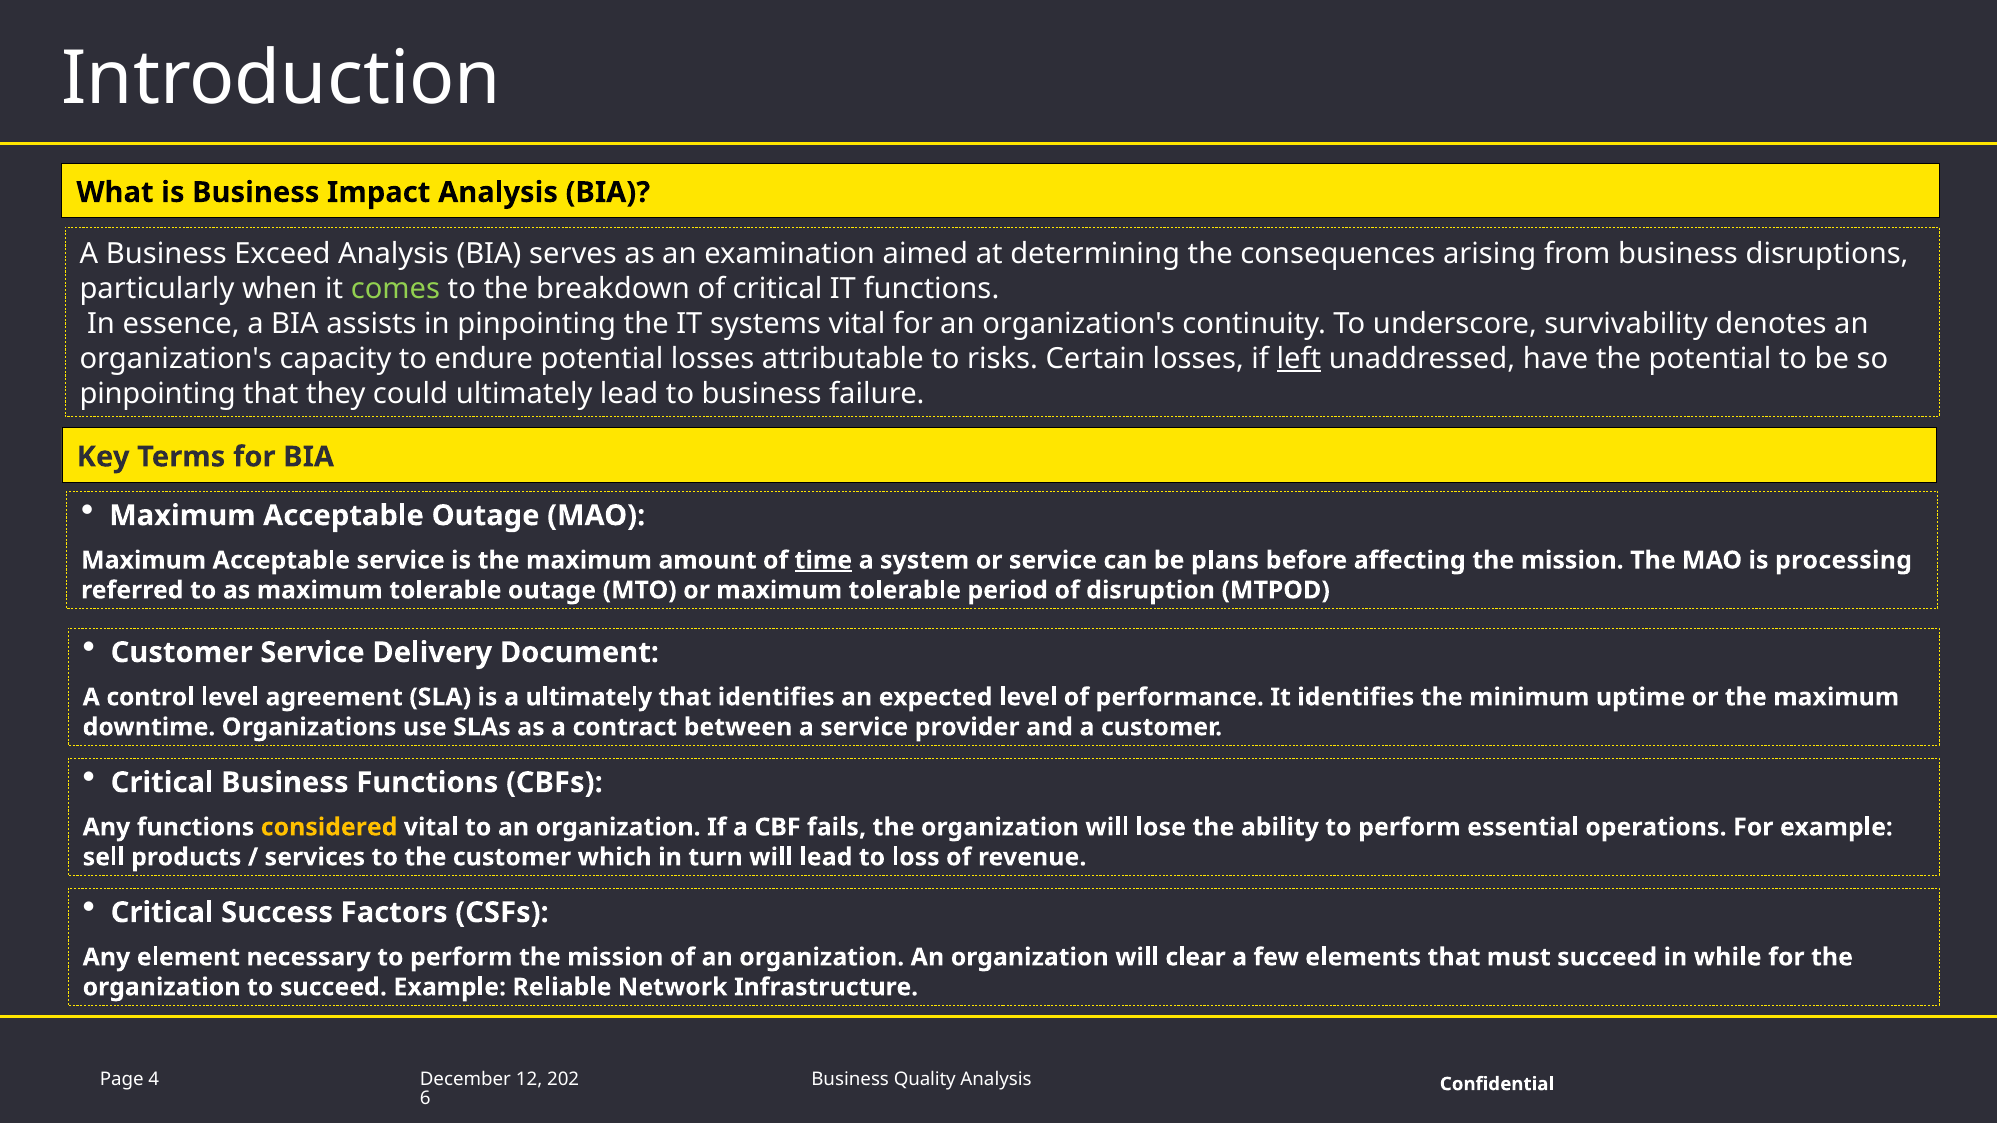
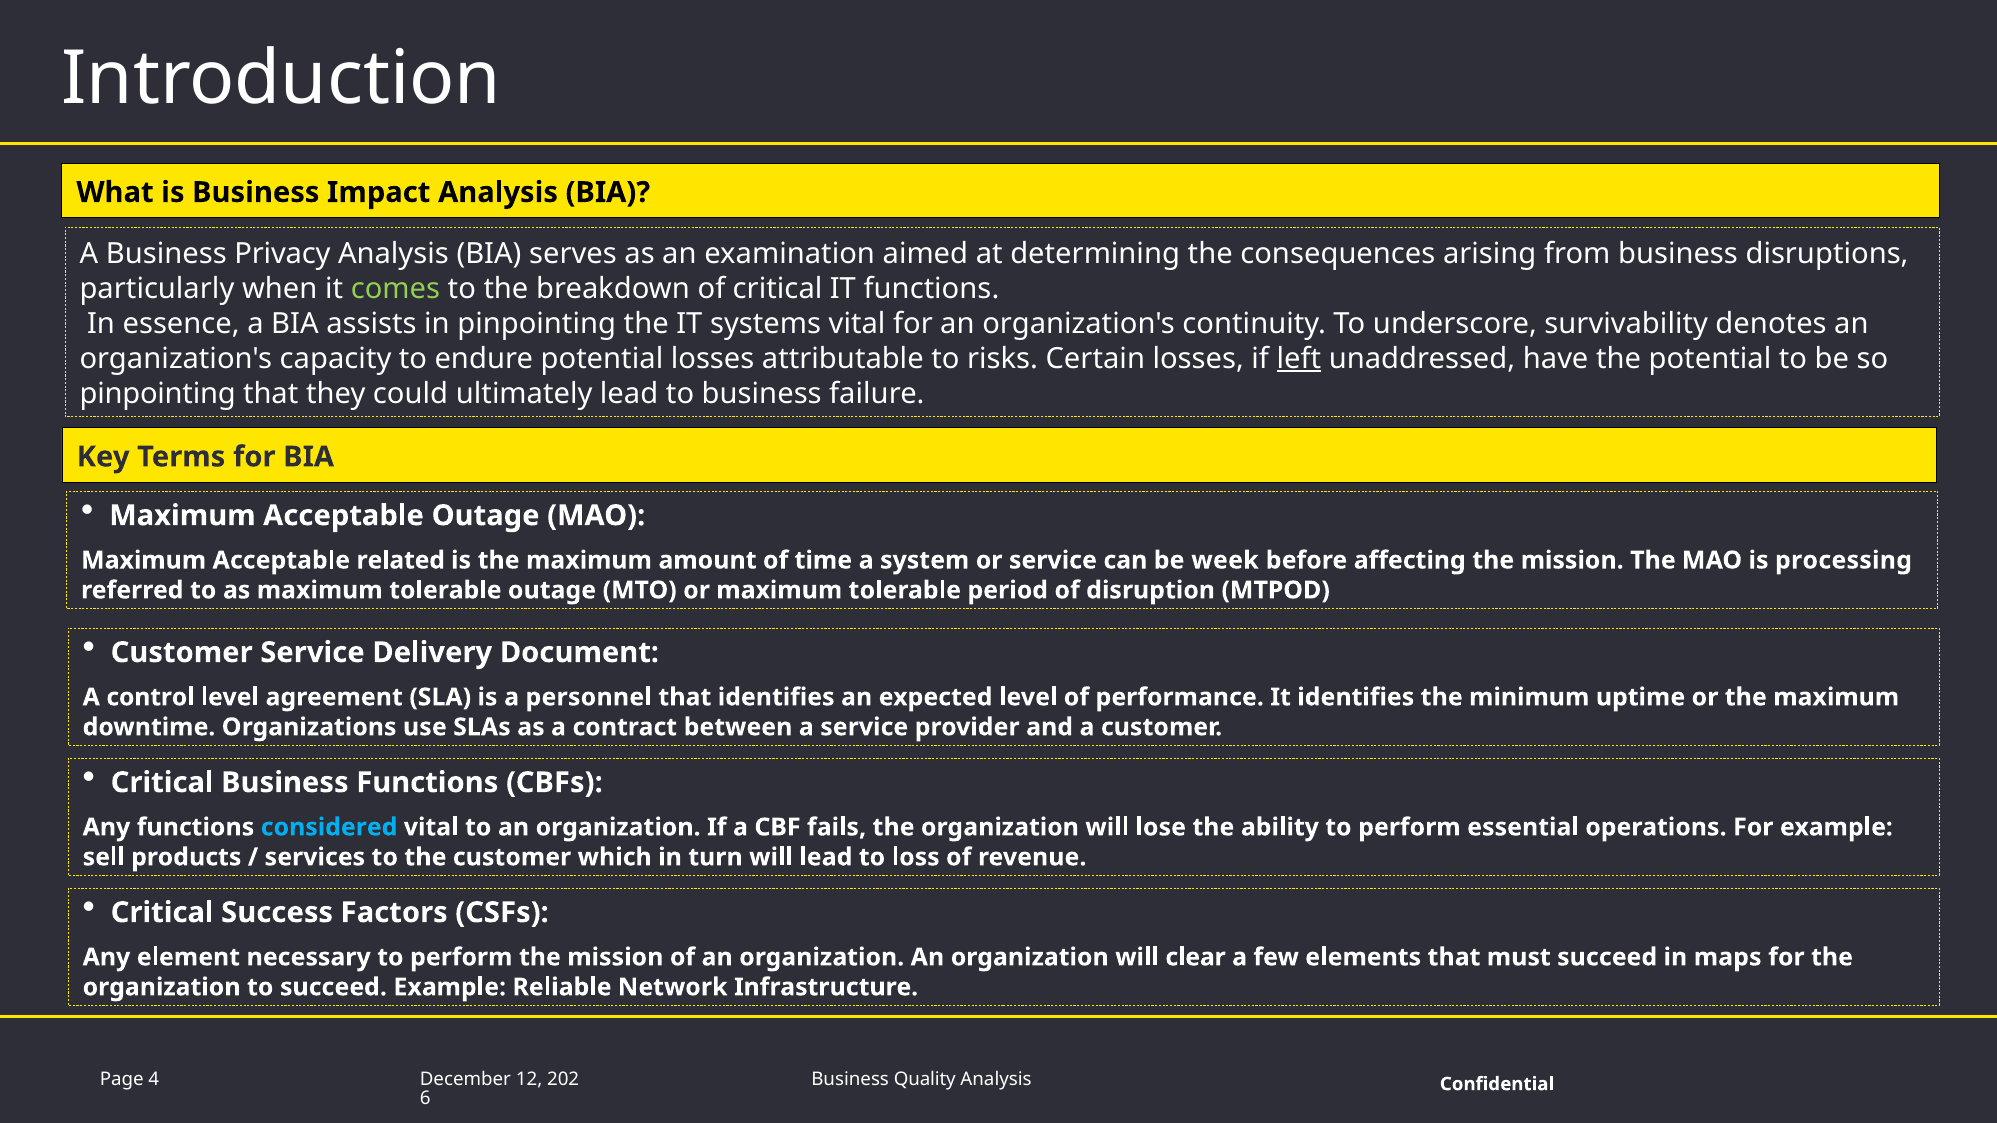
Exceed: Exceed -> Privacy (282, 254)
Acceptable service: service -> related (401, 560)
time underline: present -> none (823, 560)
plans: plans -> week (1225, 560)
a ultimately: ultimately -> personnel (589, 697)
considered colour: yellow -> light blue (329, 827)
while: while -> maps (1728, 957)
